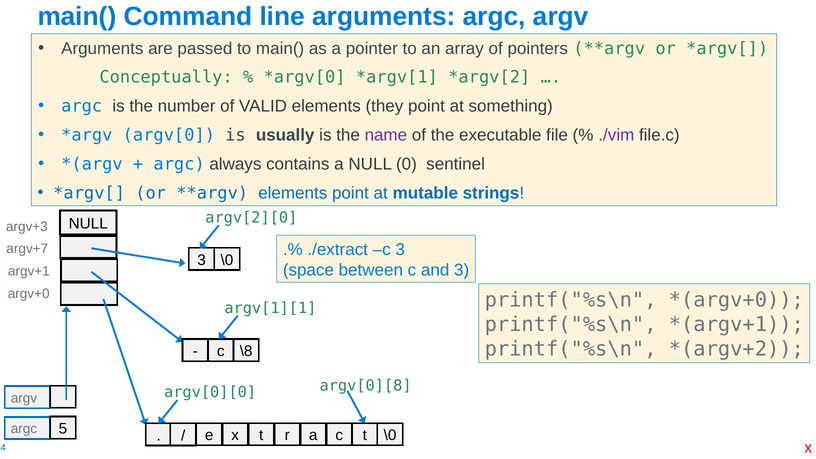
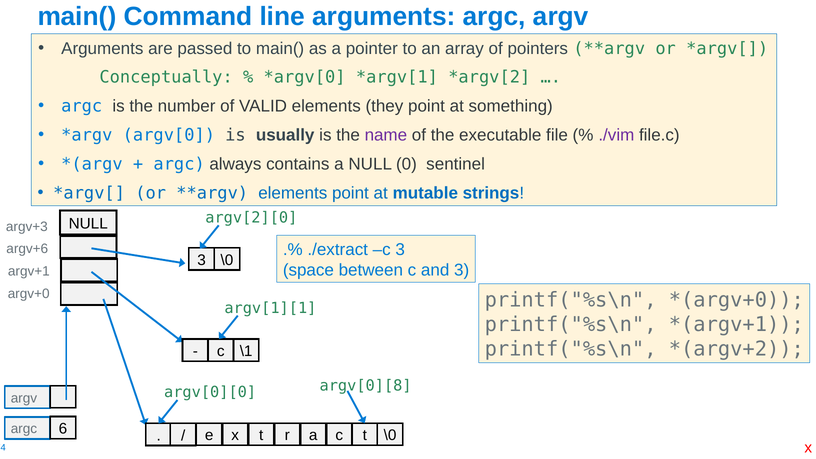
argv+7: argv+7 -> argv+6 (27, 249)
\8: \8 -> \1 (246, 351)
5: 5 -> 6 (63, 429)
